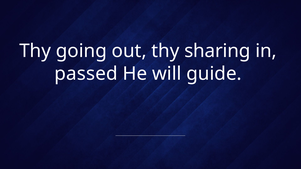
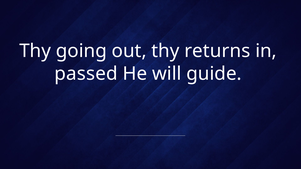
sharing: sharing -> returns (217, 51)
